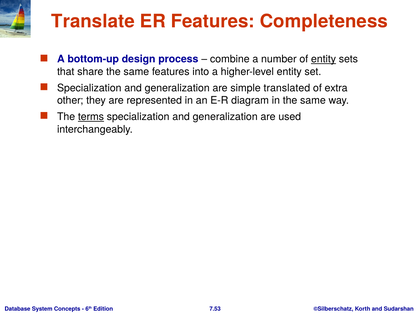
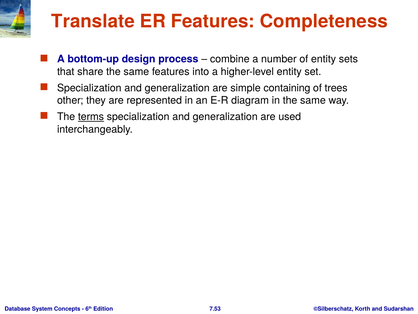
entity underline: present -> none (324, 59)
translated: translated -> containing (287, 88)
extra: extra -> trees (336, 88)
